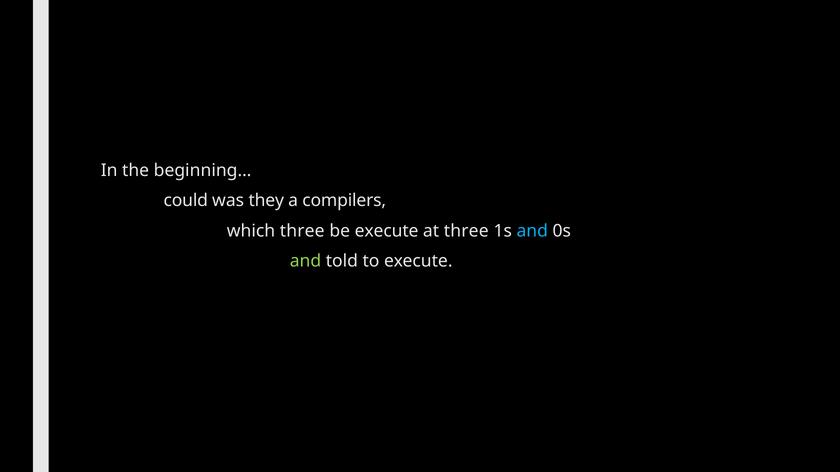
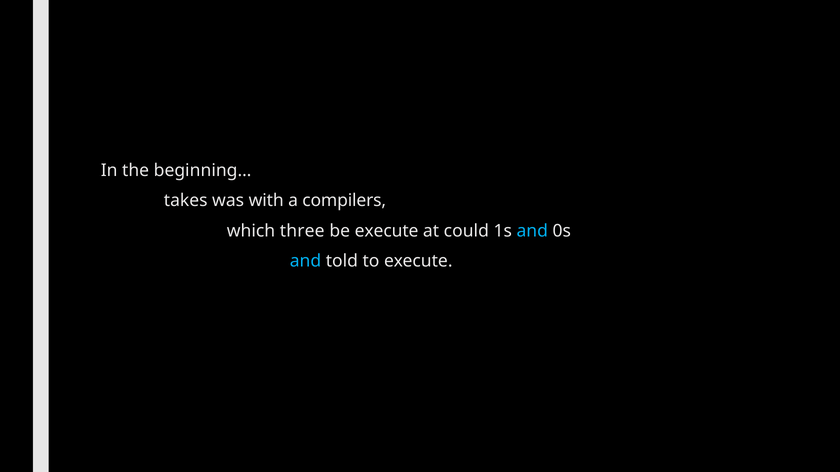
could: could -> takes (186, 201)
they: they -> with (266, 201)
at three: three -> could (466, 231)
and colour: light green -> light blue (305, 261)
